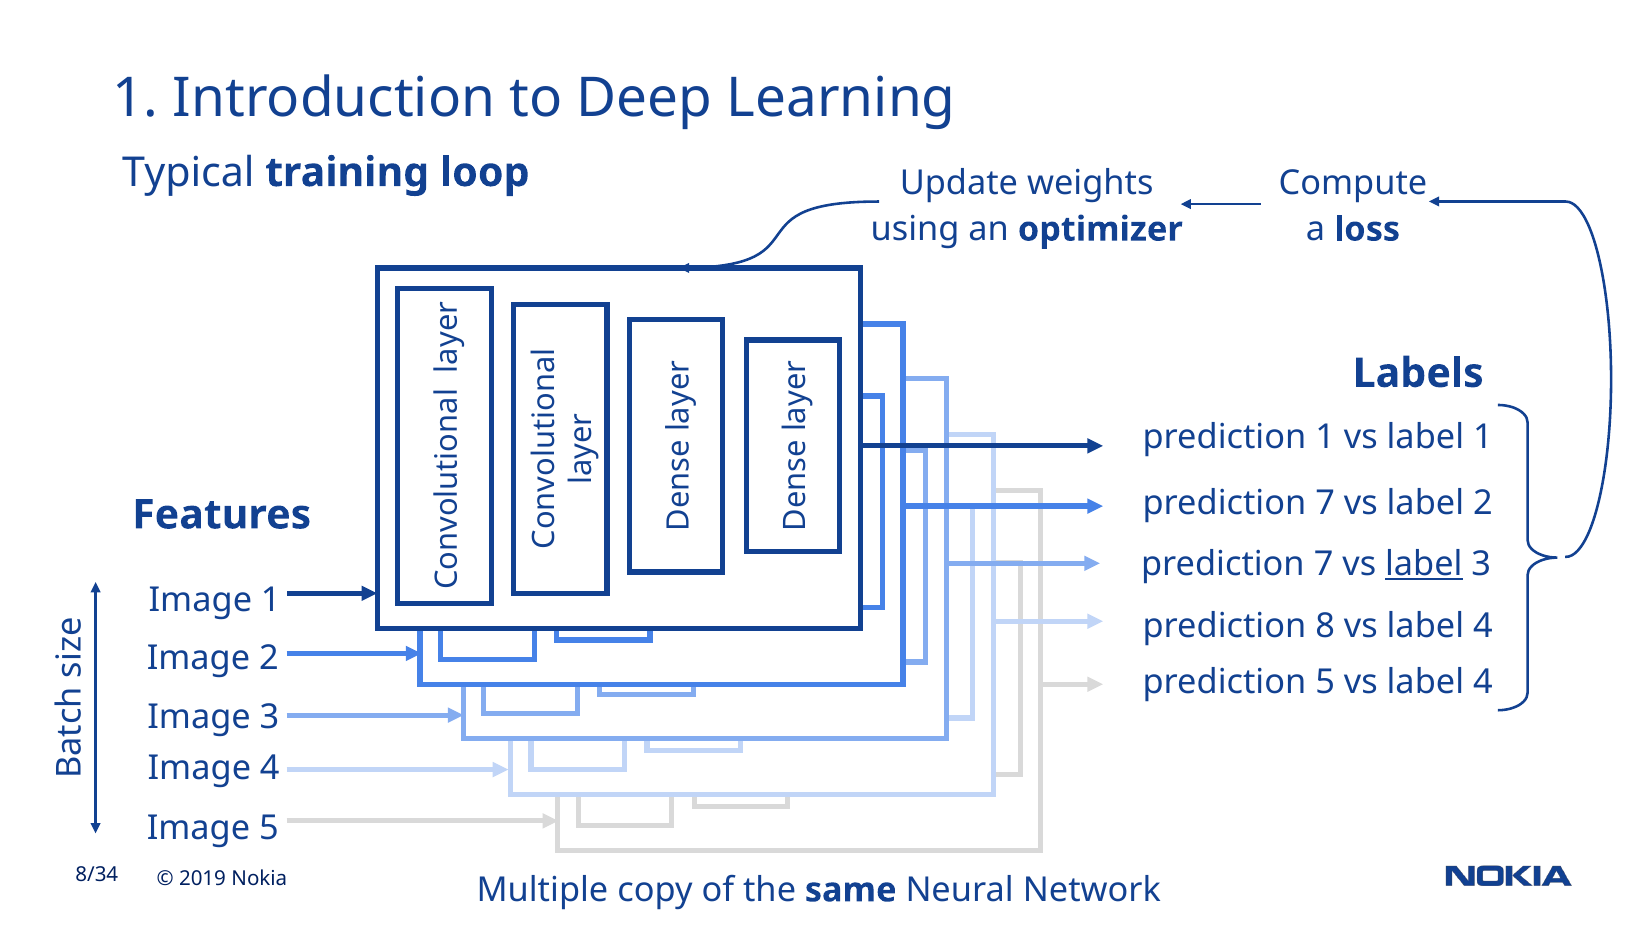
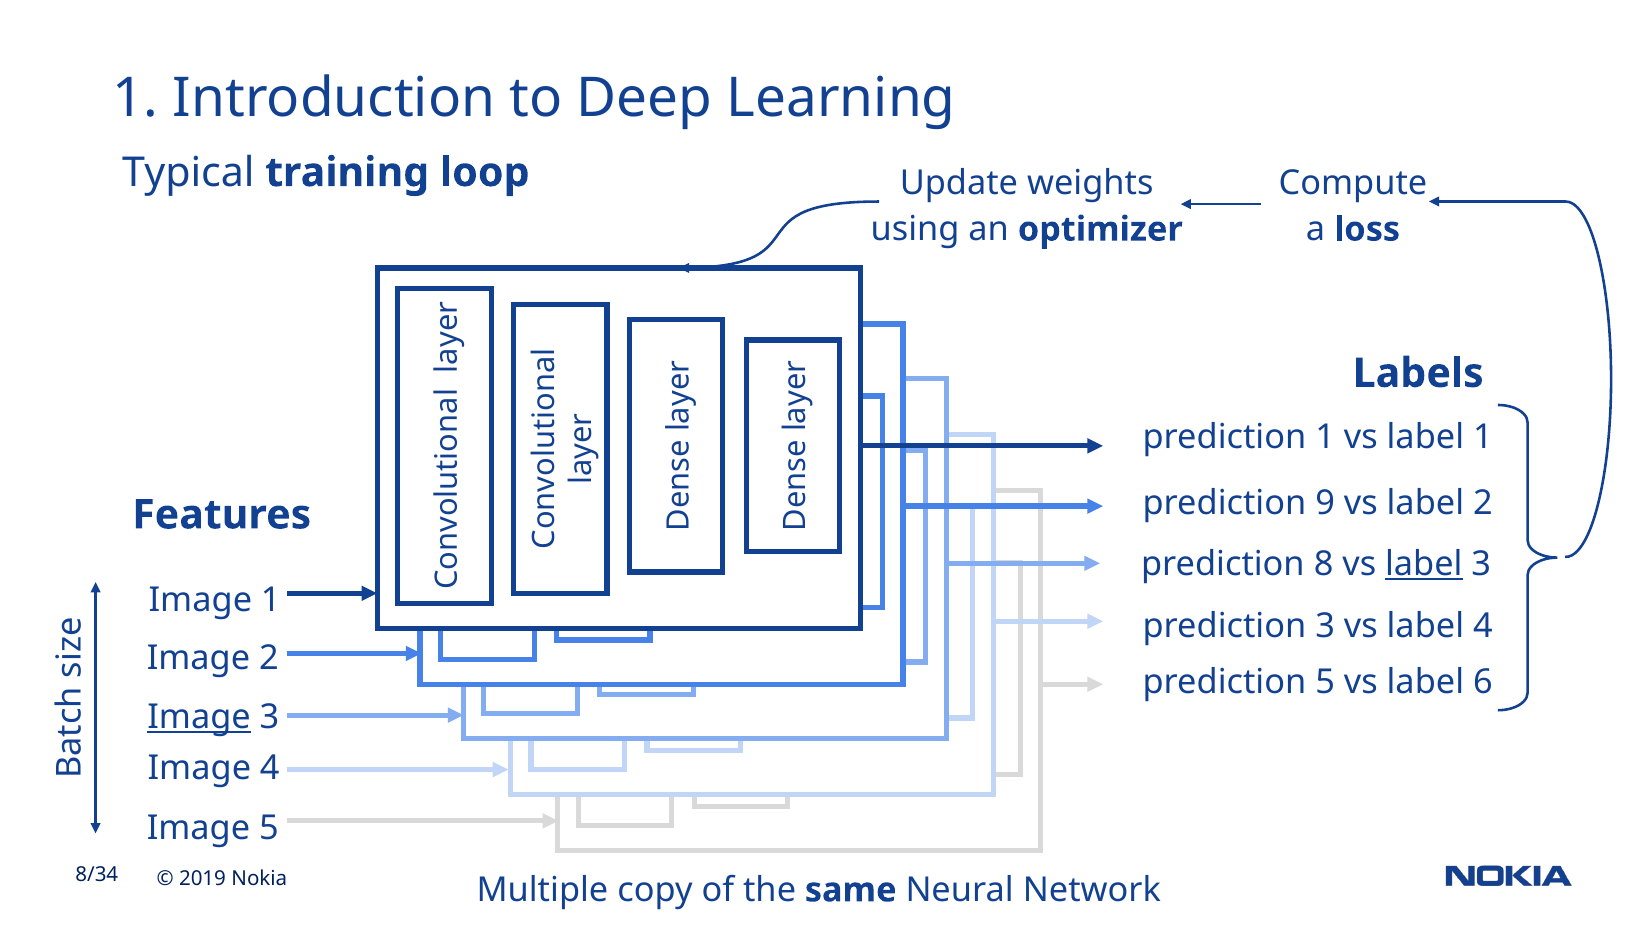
7: 7 -> 9 (1325, 503)
7: 7 -> 8 (1324, 564)
prediction 8: 8 -> 3 (1325, 626)
5 vs label 4: 4 -> 6 (1483, 682)
Image underline: none -> present (199, 717)
